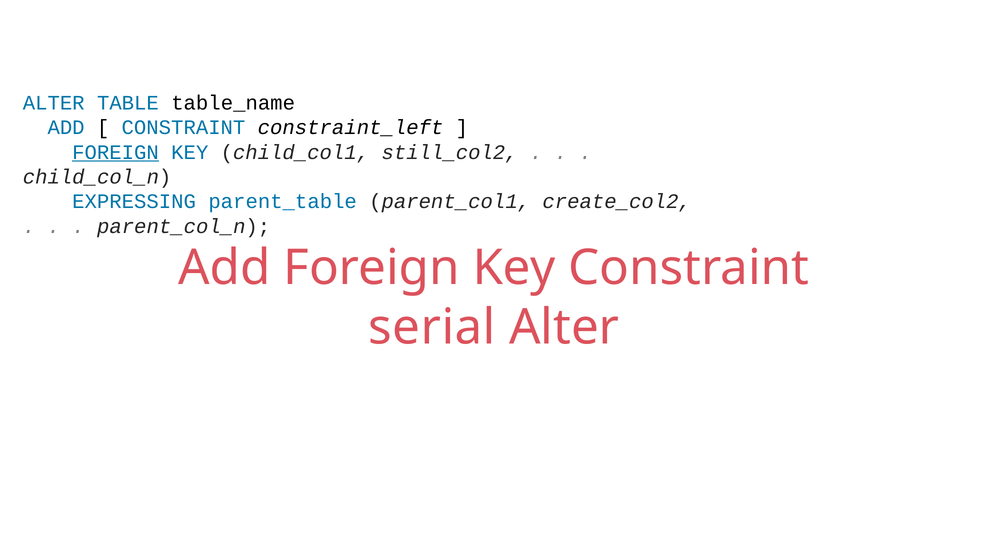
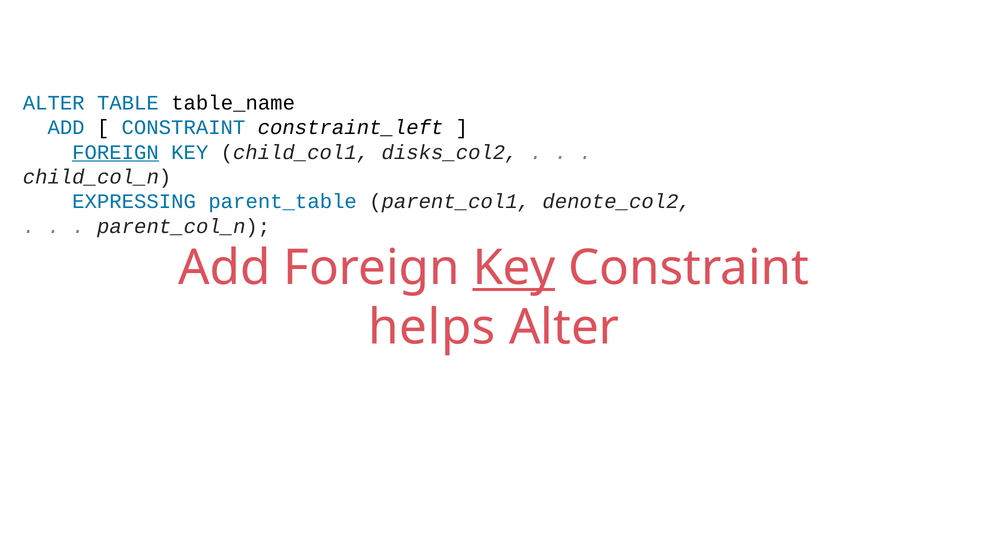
still_col2: still_col2 -> disks_col2 (450, 152)
create_col2: create_col2 -> denote_col2 (617, 202)
Key underline: none -> present (514, 268)
serial: serial -> helps (432, 327)
